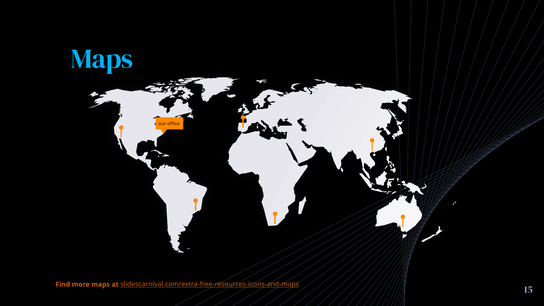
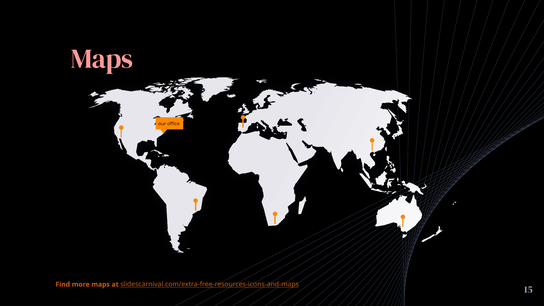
Maps colour: light blue -> pink (102, 59)
